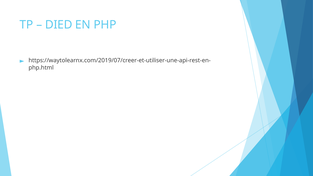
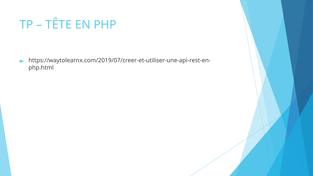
DIED: DIED -> TÊTE (59, 25)
